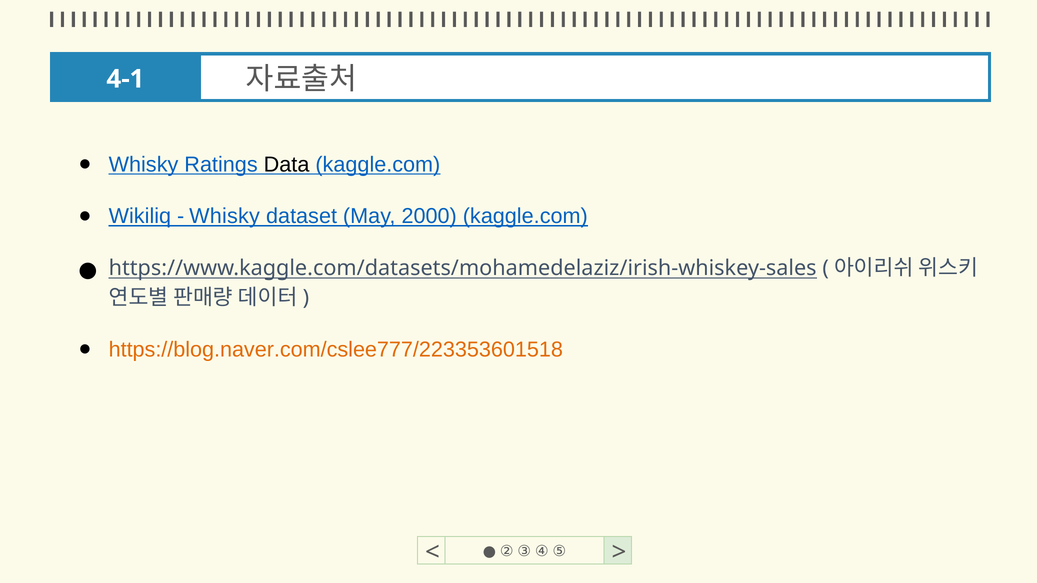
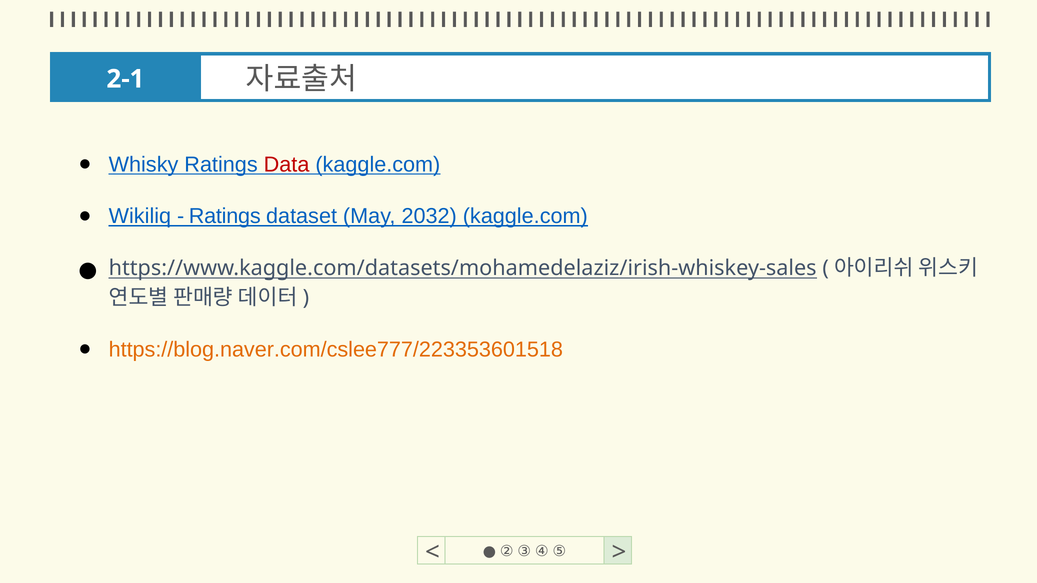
4-1: 4-1 -> 2-1 (125, 79)
Data colour: black -> red (287, 164)
Whisky: Whisky -> Ratings (225, 216)
2000: 2000 -> 2032 (429, 216)
